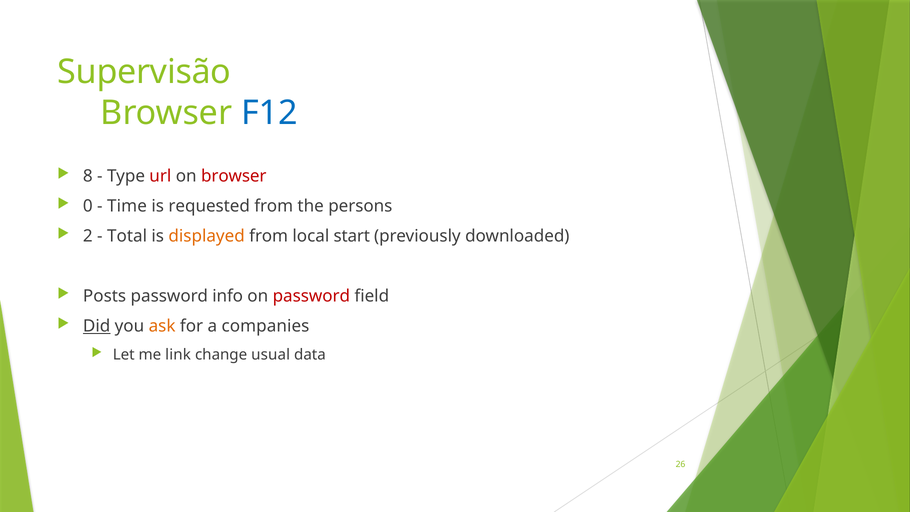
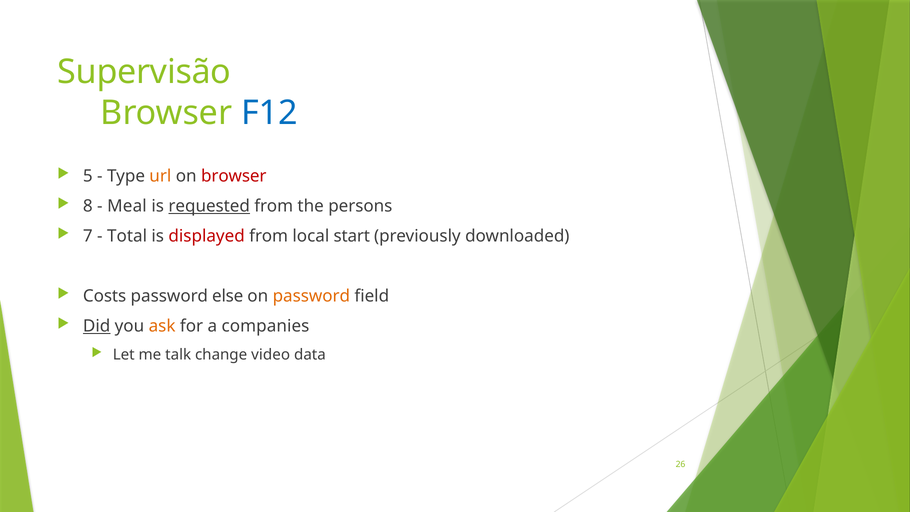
8: 8 -> 5 (88, 176)
url colour: red -> orange (160, 176)
0: 0 -> 8 (88, 206)
Time: Time -> Meal (127, 206)
requested underline: none -> present (209, 206)
2: 2 -> 7 (88, 236)
displayed colour: orange -> red (207, 236)
Posts: Posts -> Costs (105, 296)
info: info -> else (228, 296)
password colour: red -> orange (311, 296)
link: link -> talk (178, 355)
usual: usual -> video (271, 355)
